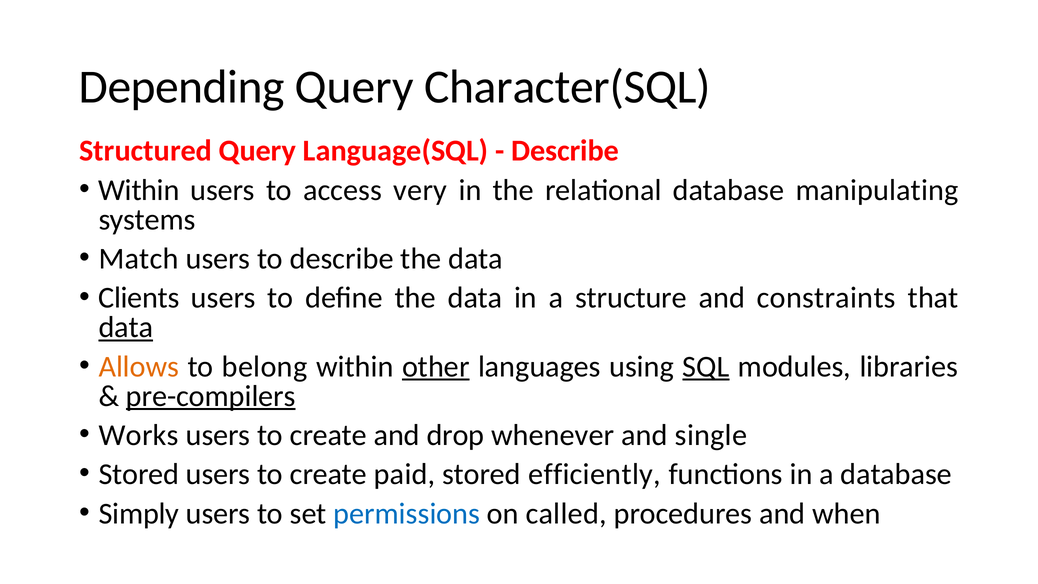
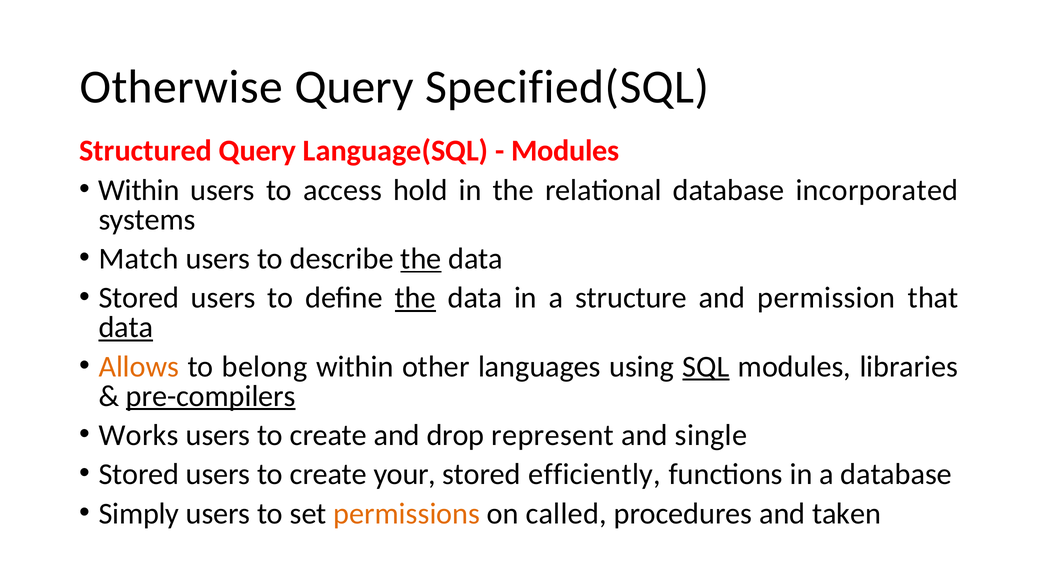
Depending: Depending -> Otherwise (181, 87)
Character(SQL: Character(SQL -> Specified(SQL (567, 87)
Describe: Describe -> Modules (565, 151)
very: very -> hold (420, 190)
manipulating: manipulating -> incorporated (877, 190)
the underline: none -> present (421, 259)
Clients: Clients -> Stored (139, 298)
the underline: none -> present (415, 298)
constraints: constraints -> permission (826, 298)
other underline: present -> none (436, 367)
whenever: whenever -> represent (553, 435)
paid: paid -> your (405, 474)
permissions colour: blue -> orange (407, 513)
when: when -> taken (847, 513)
